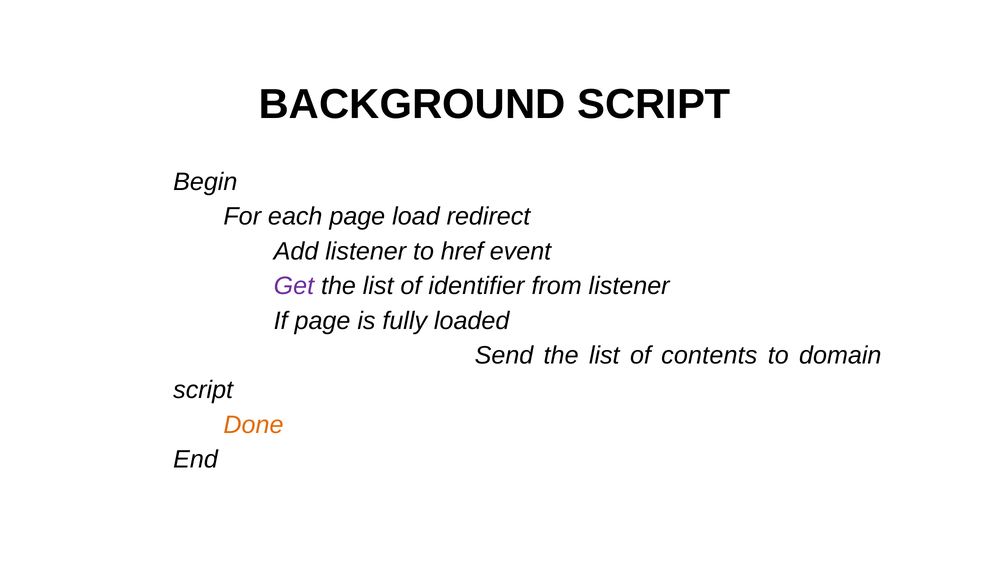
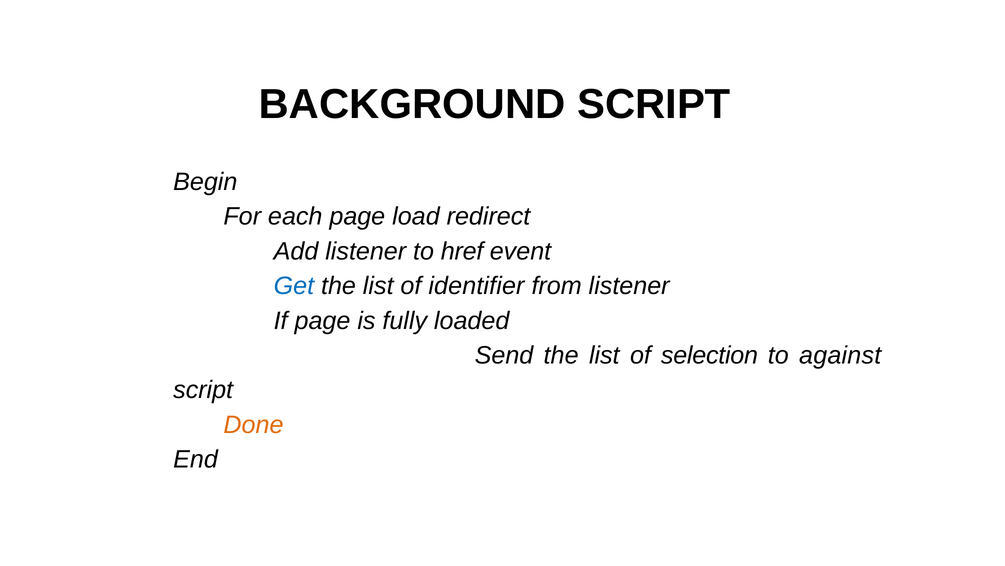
Get colour: purple -> blue (294, 286)
contents: contents -> selection (710, 355)
domain: domain -> against (840, 355)
